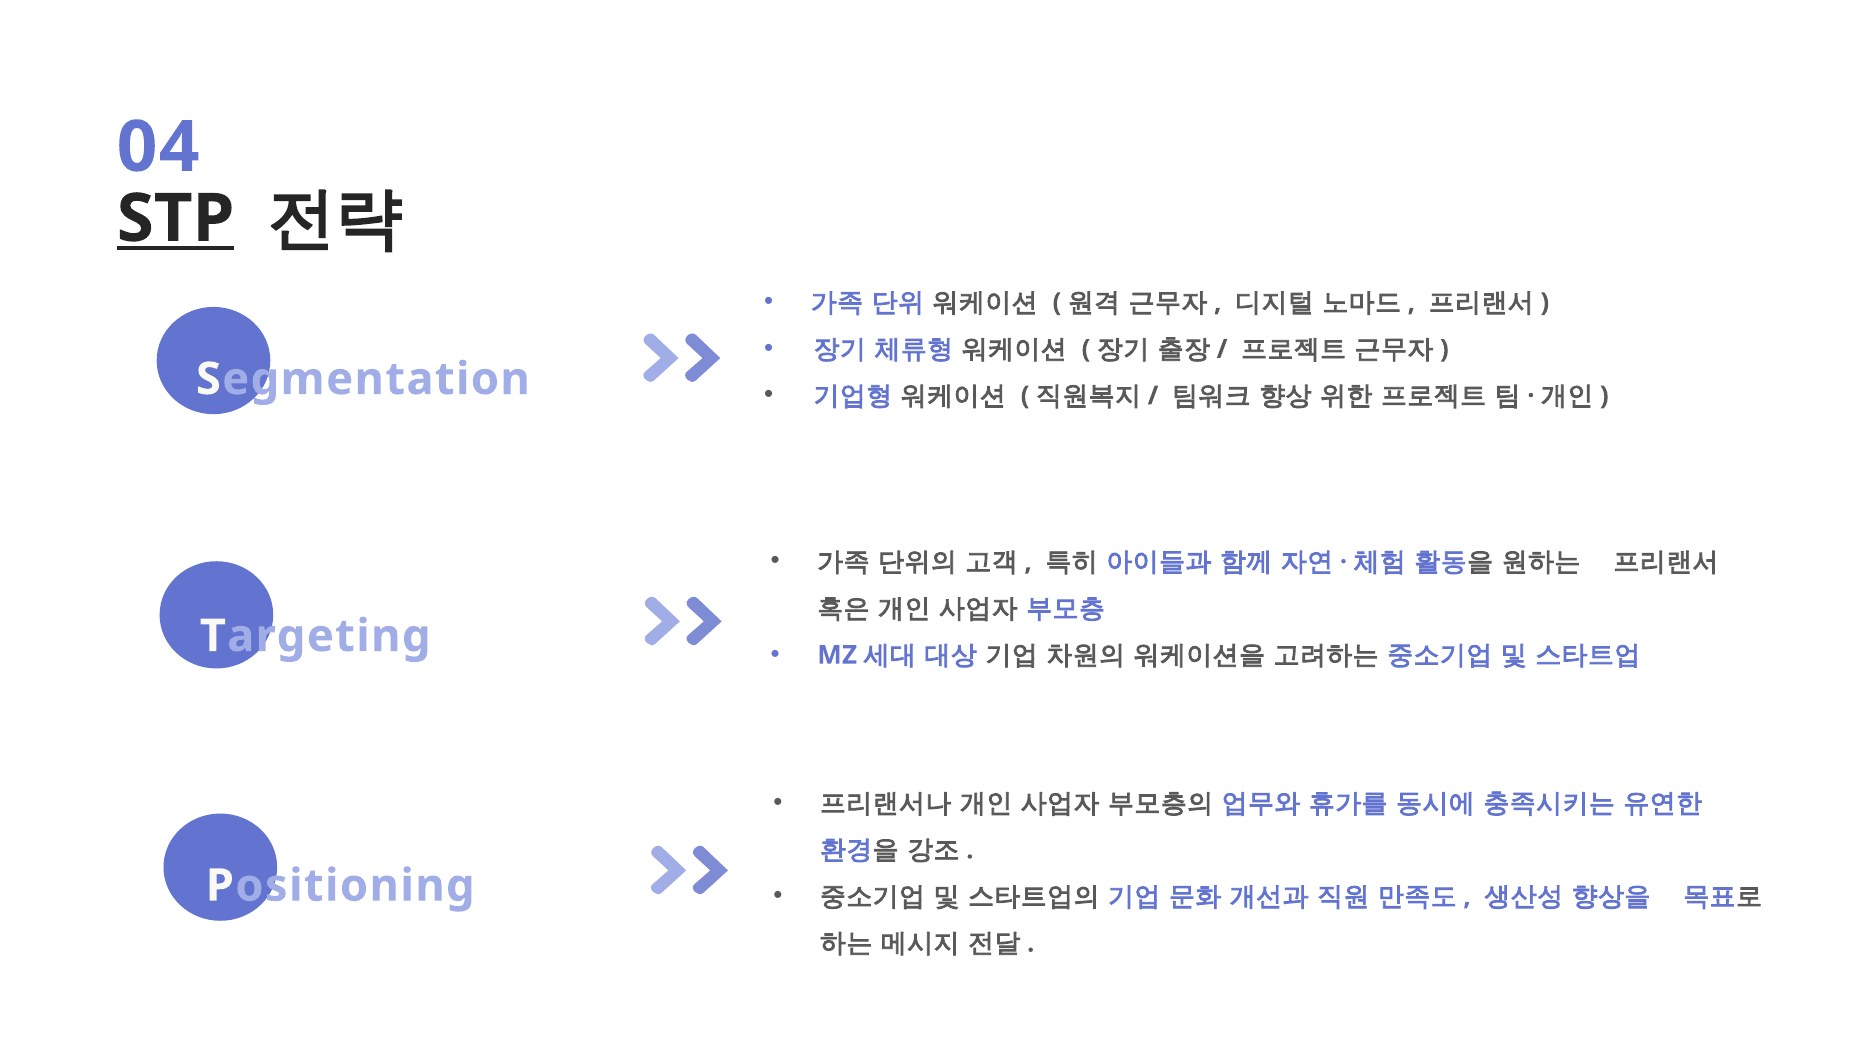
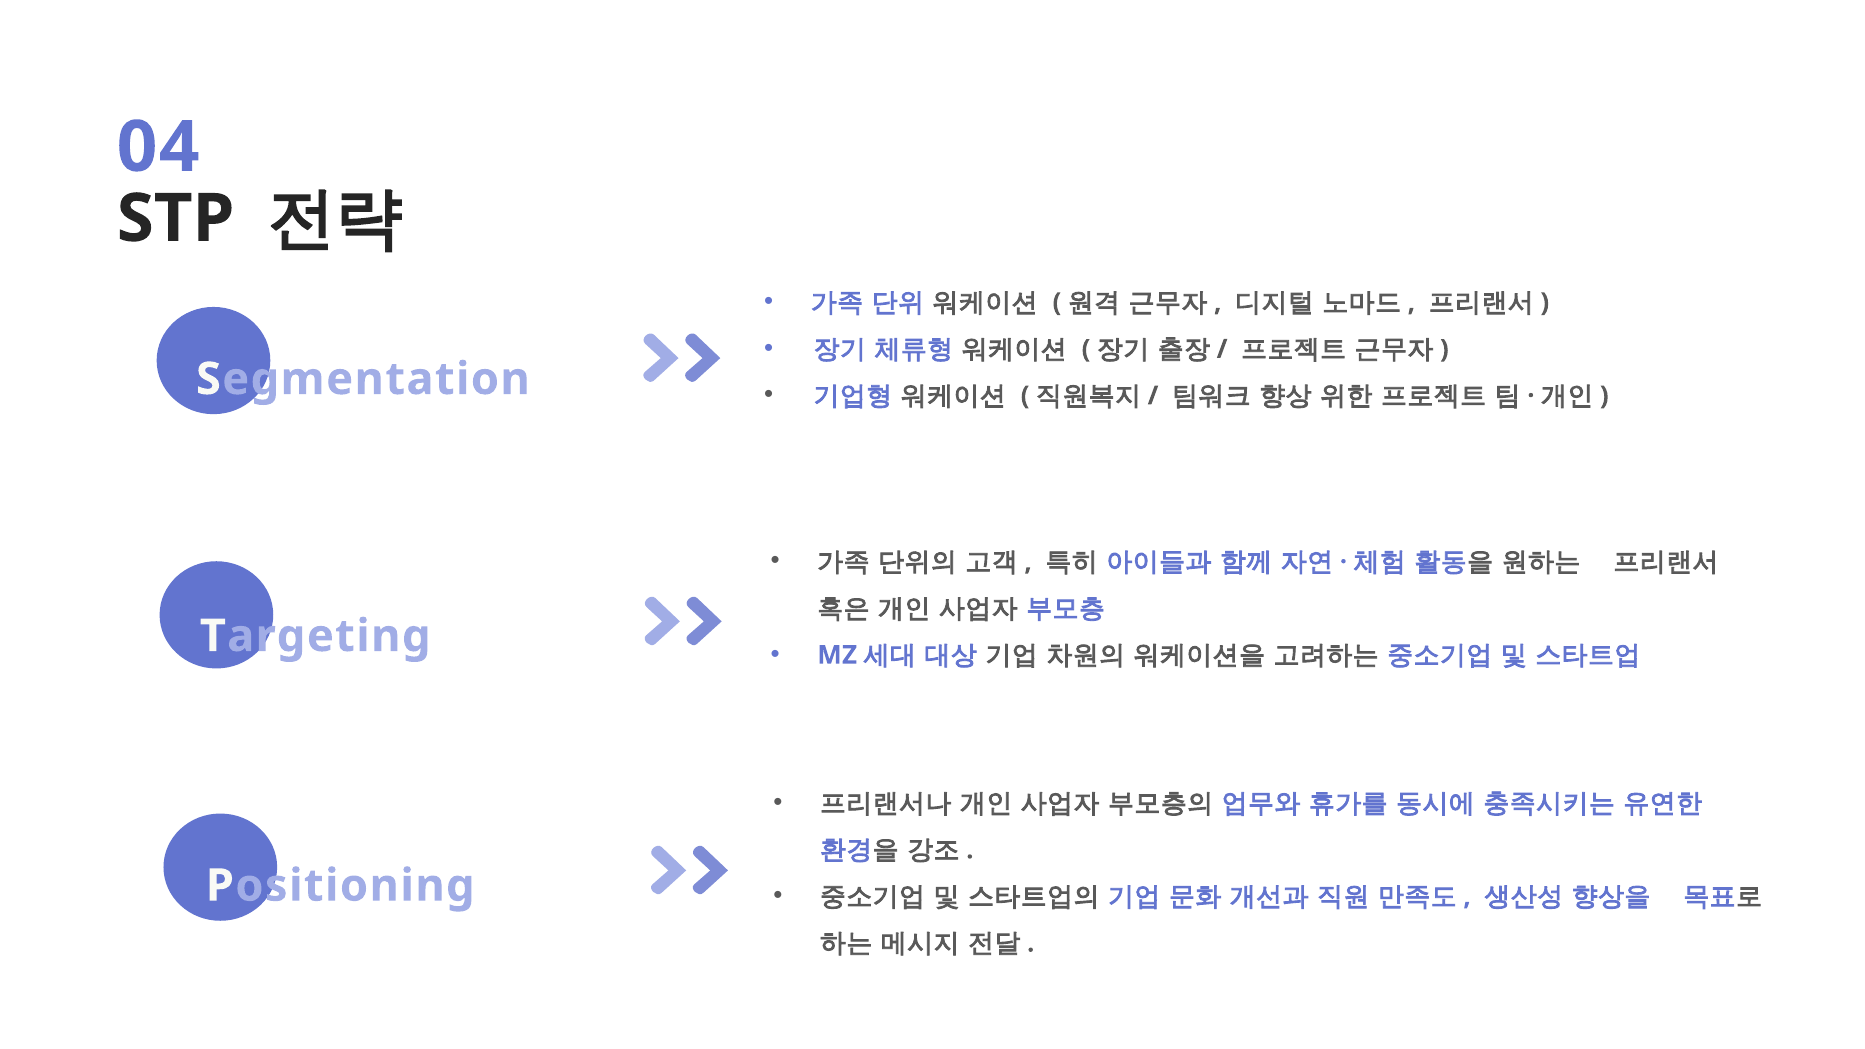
STP underline: present -> none (176, 219)
